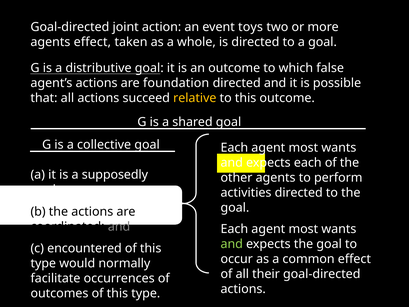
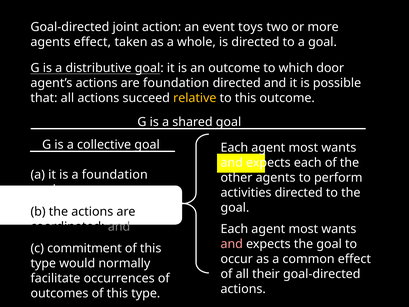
false: false -> door (330, 68)
a supposedly: supposedly -> foundation (115, 175)
and colour: light green -> pink (232, 244)
encountered: encountered -> commitment (84, 248)
